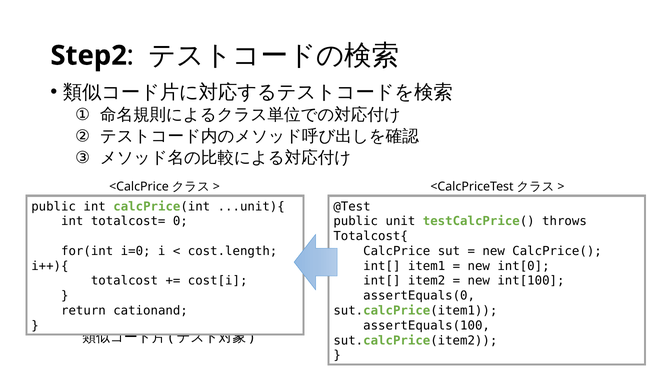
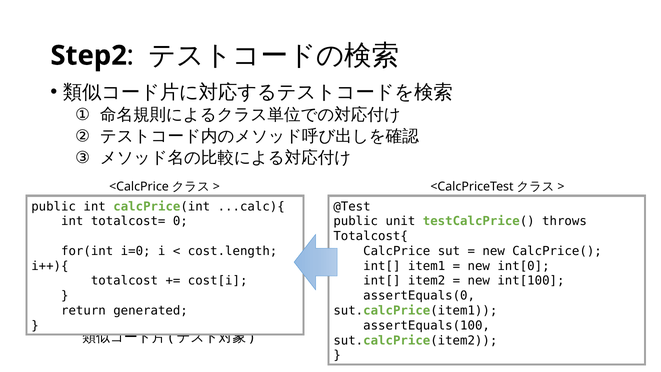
...unit){: ...unit){ -> ...calc){ (251, 206)
cationand: cationand -> generated (151, 310)
